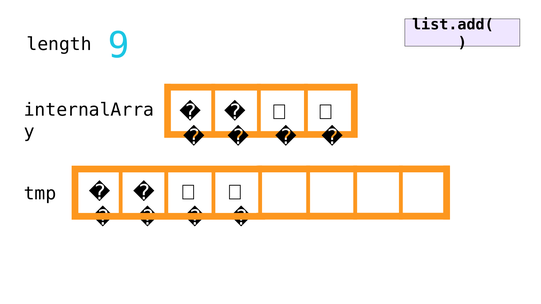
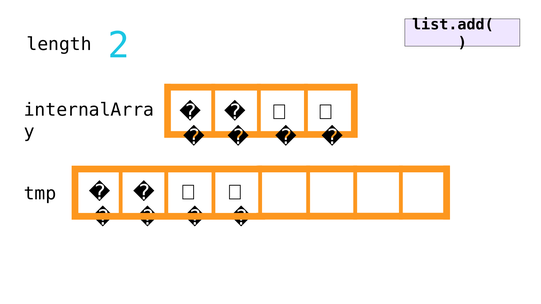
9: 9 -> 2 (119, 46)
